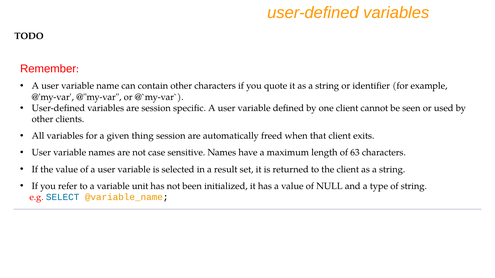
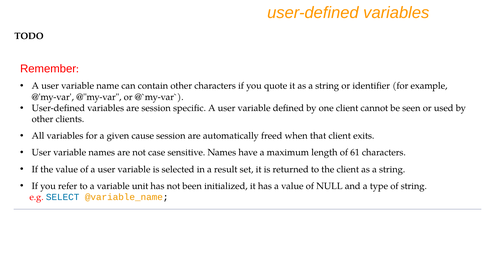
thing: thing -> cause (143, 136)
63: 63 -> 61 (355, 153)
